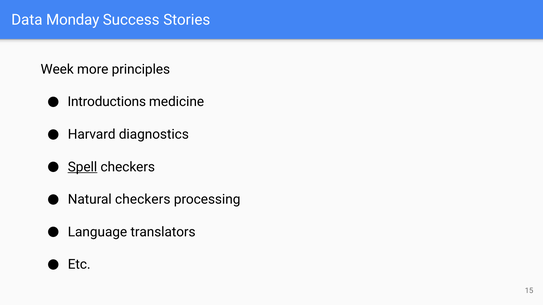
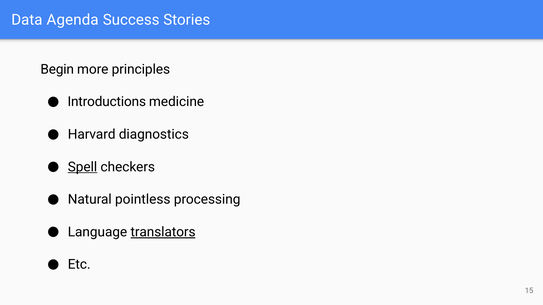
Monday: Monday -> Agenda (73, 20)
Week: Week -> Begin (57, 69)
Natural checkers: checkers -> pointless (143, 200)
translators underline: none -> present (163, 232)
